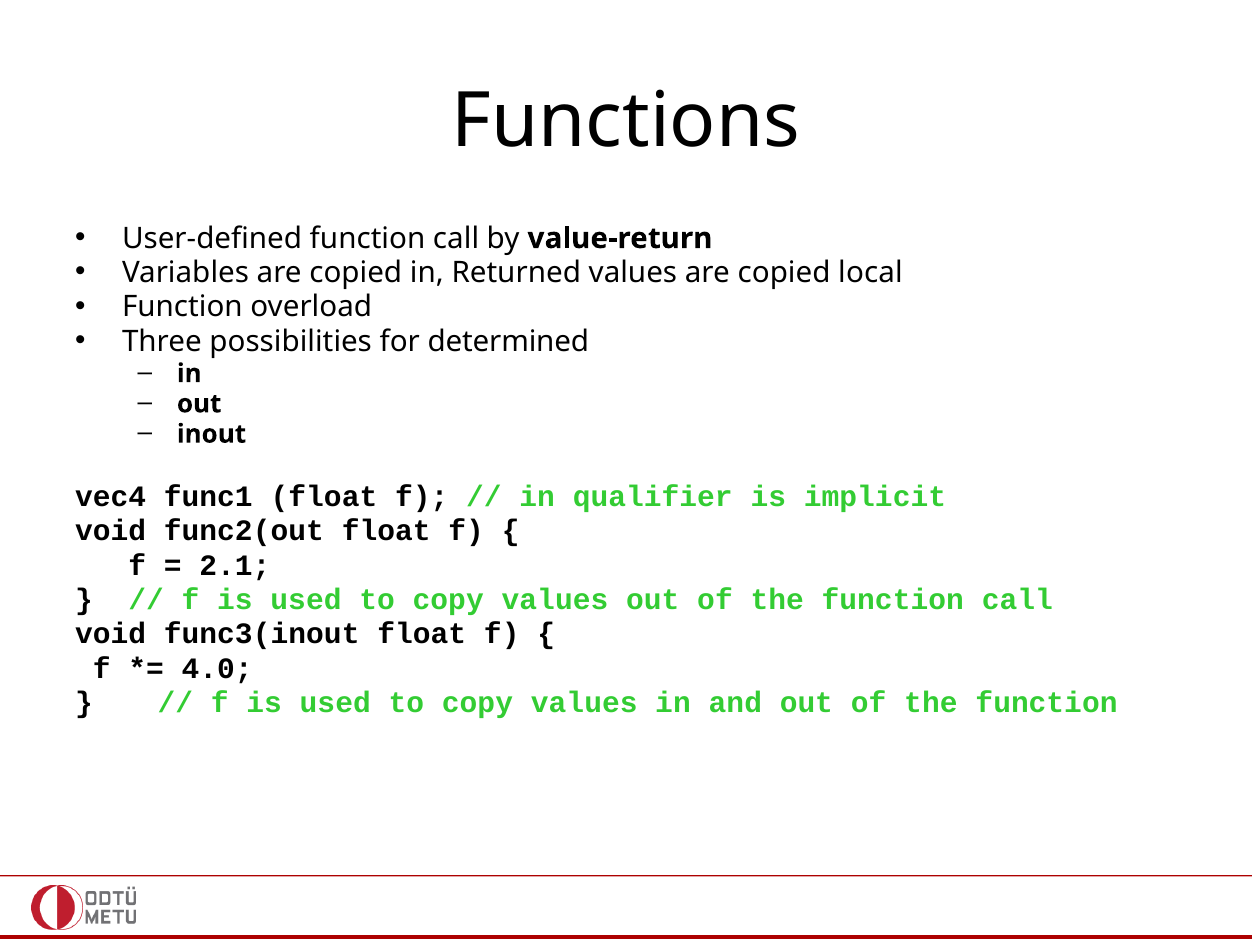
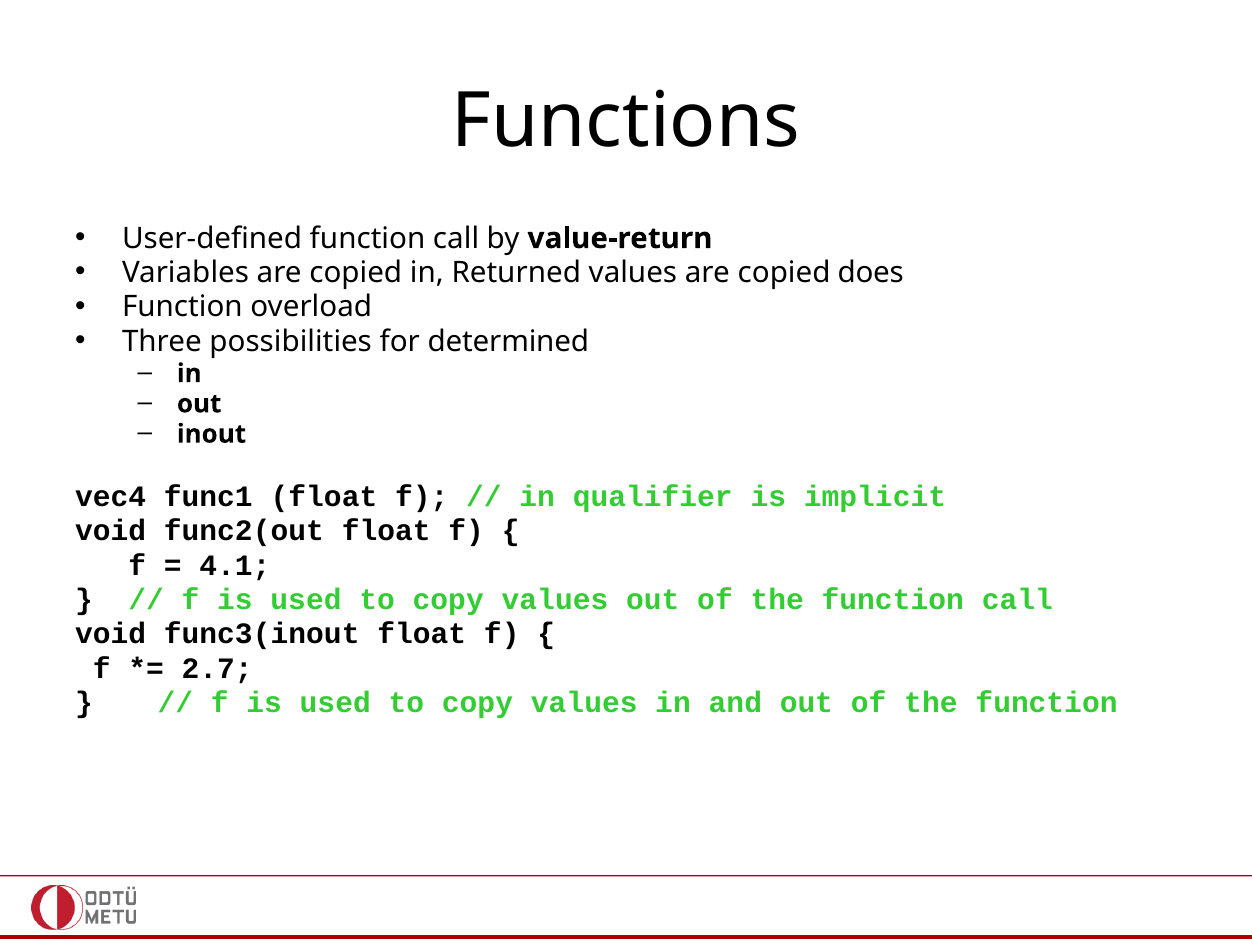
local: local -> does (871, 273)
2.1: 2.1 -> 4.1 (235, 566)
4.0: 4.0 -> 2.7 (217, 669)
